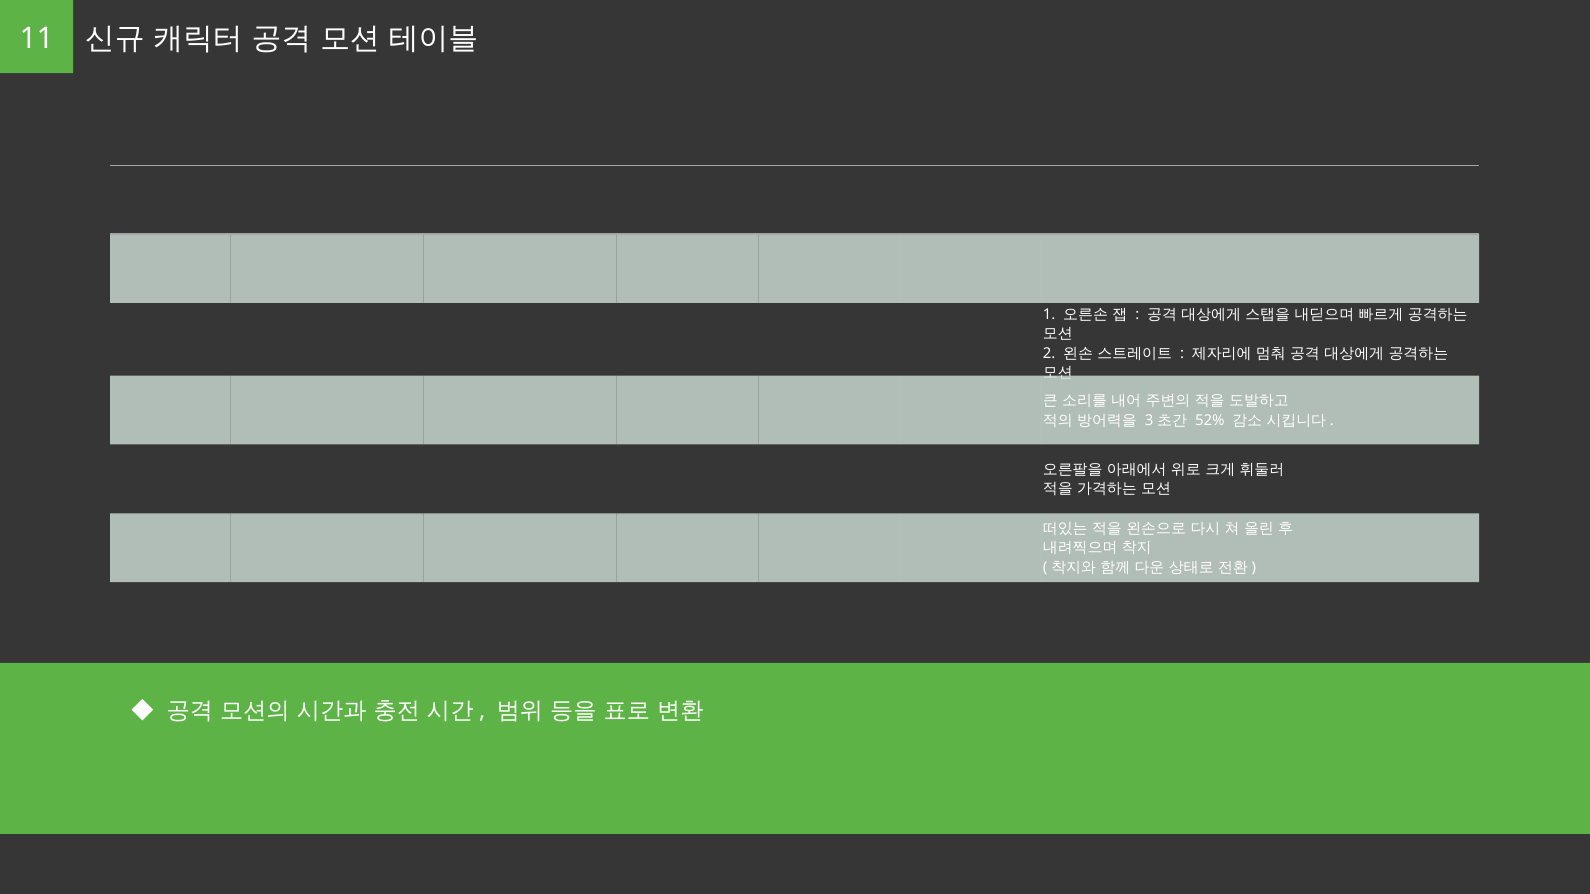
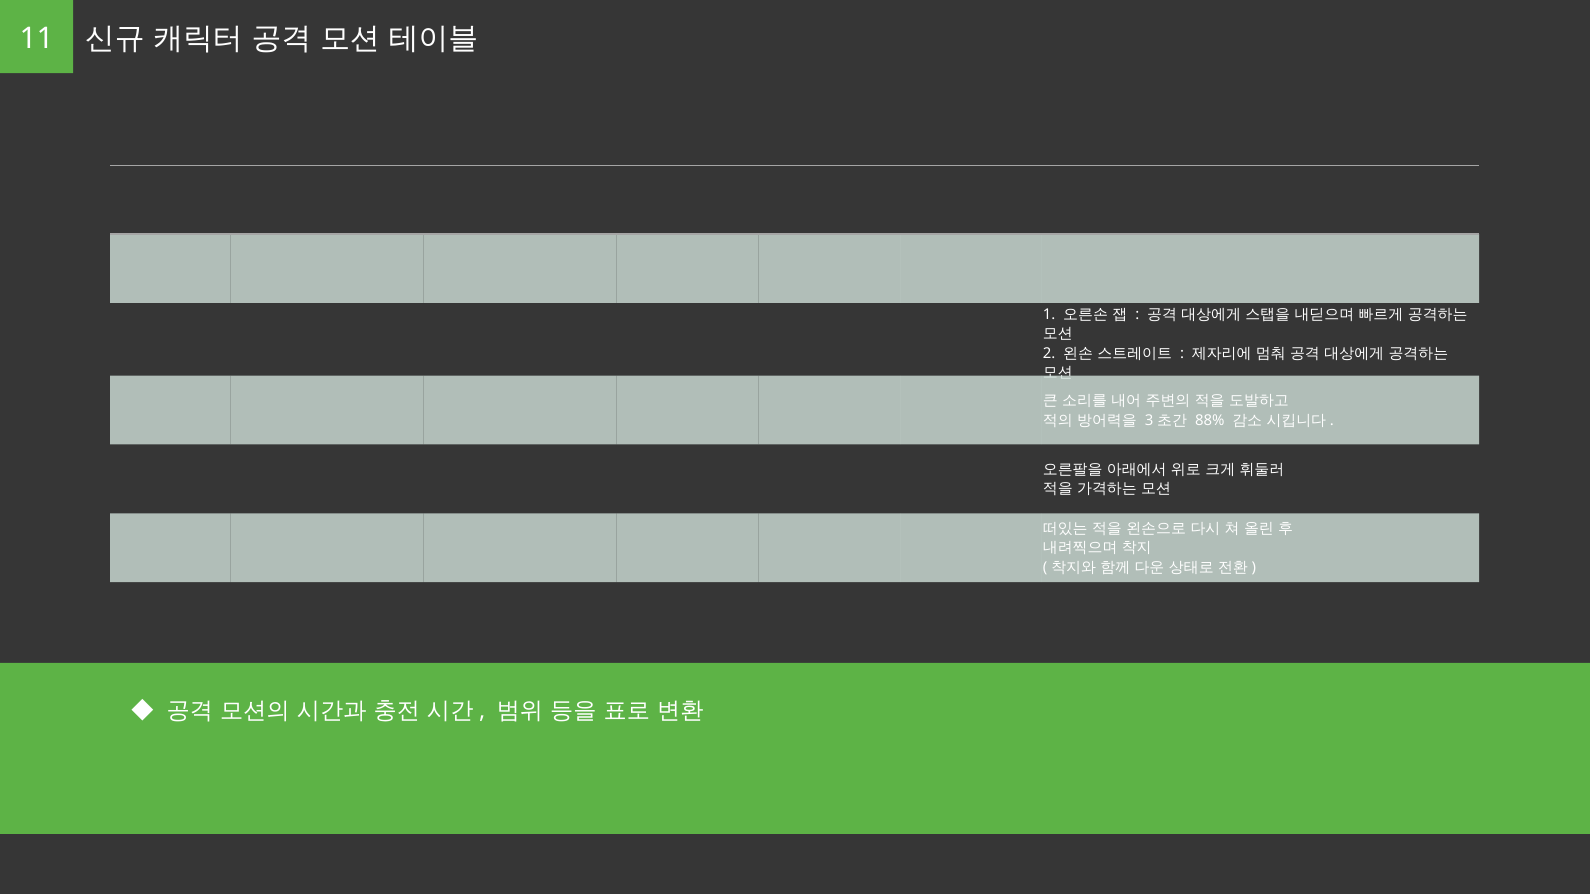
52%: 52% -> 88% (1210, 421)
